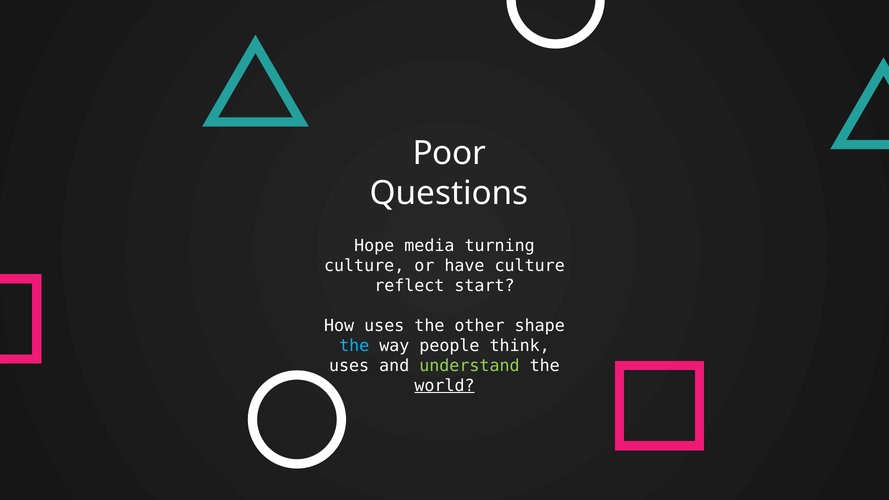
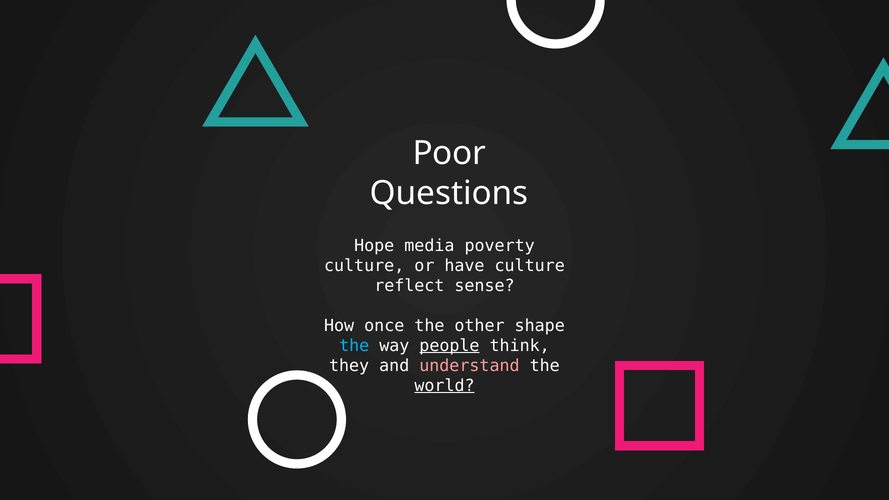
turning: turning -> poverty (500, 246)
start: start -> sense (485, 286)
How uses: uses -> once (384, 326)
people underline: none -> present (449, 346)
uses: uses -> they (349, 366)
understand colour: light green -> pink (469, 366)
